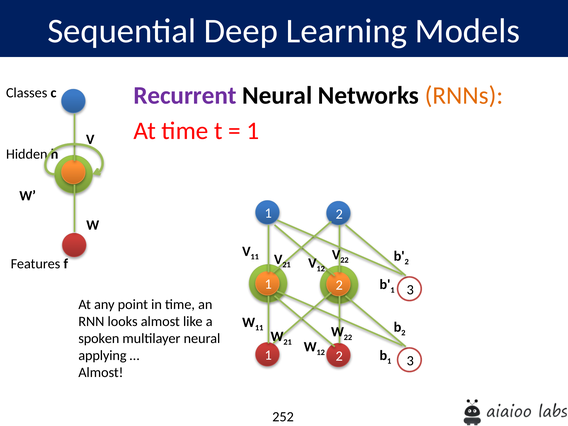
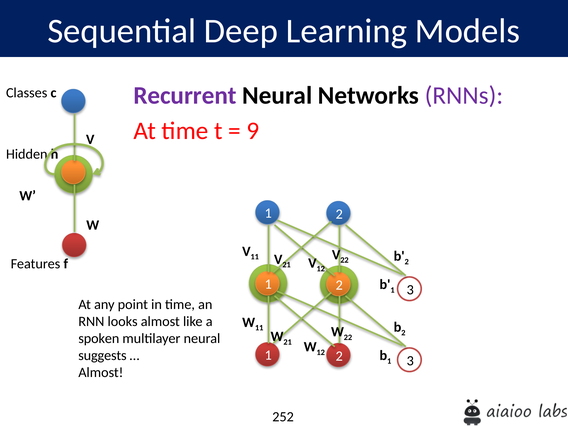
RNNs colour: orange -> purple (464, 96)
1: 1 -> 9 (253, 131)
applying: applying -> suggests (102, 356)
